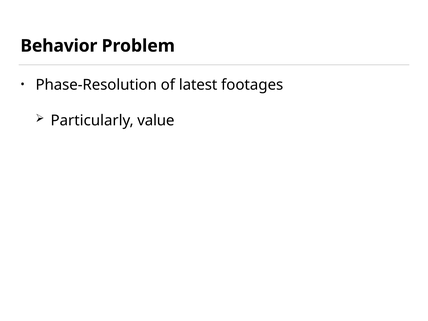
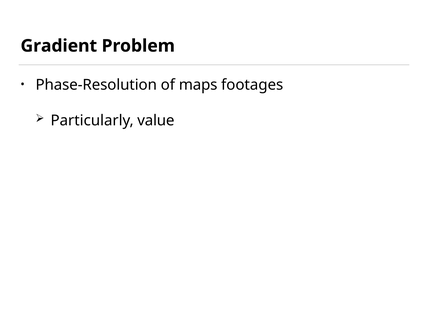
Behavior: Behavior -> Gradient (59, 46)
latest: latest -> maps (198, 85)
